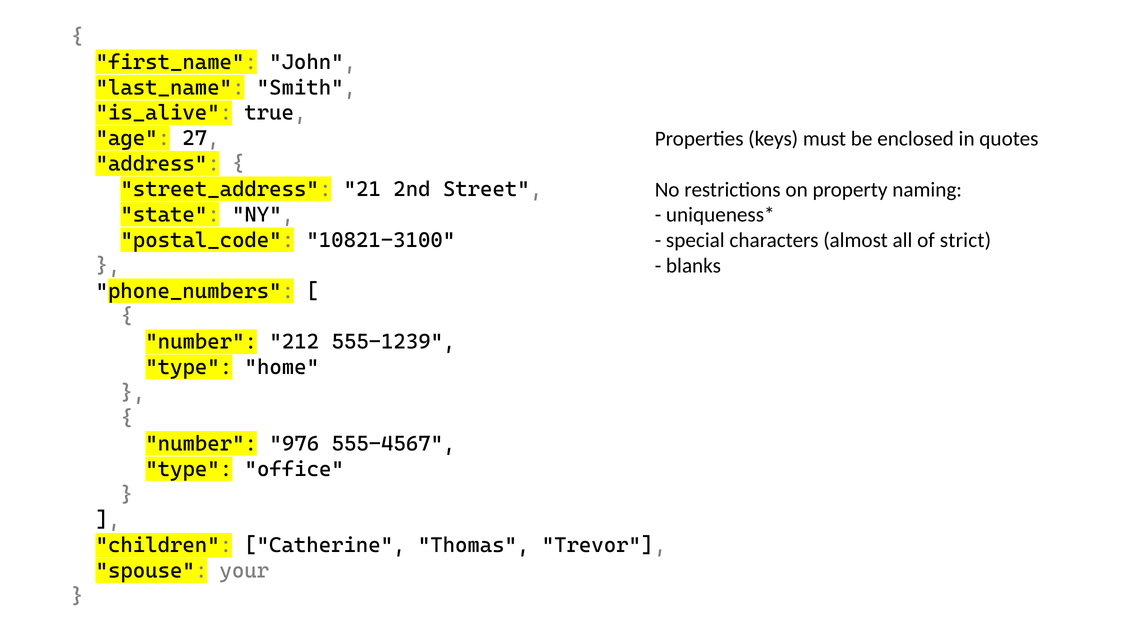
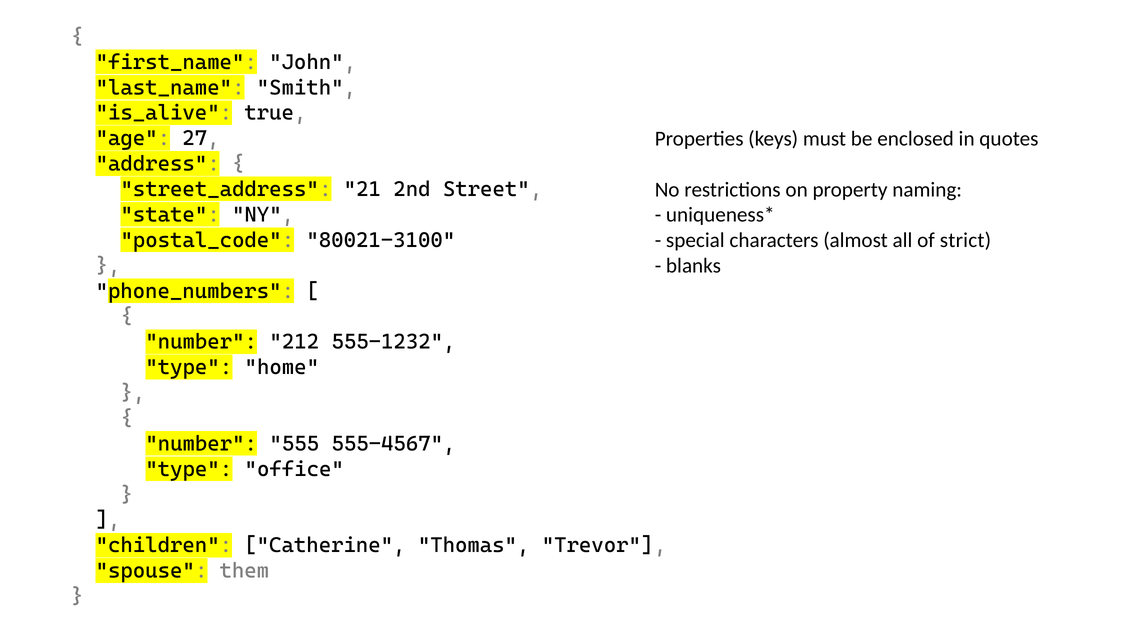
10821-3100: 10821-3100 -> 80021-3100 (381, 240)
555-1239: 555-1239 -> 555-1232 (393, 342)
976: 976 -> 555 (294, 443)
your: your -> them (244, 571)
